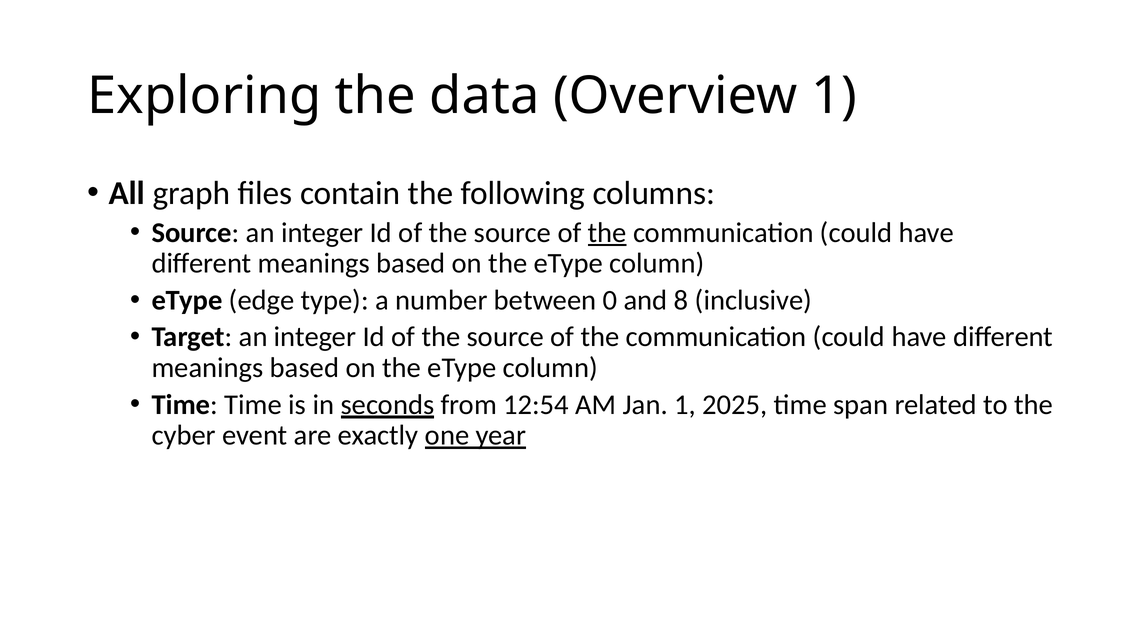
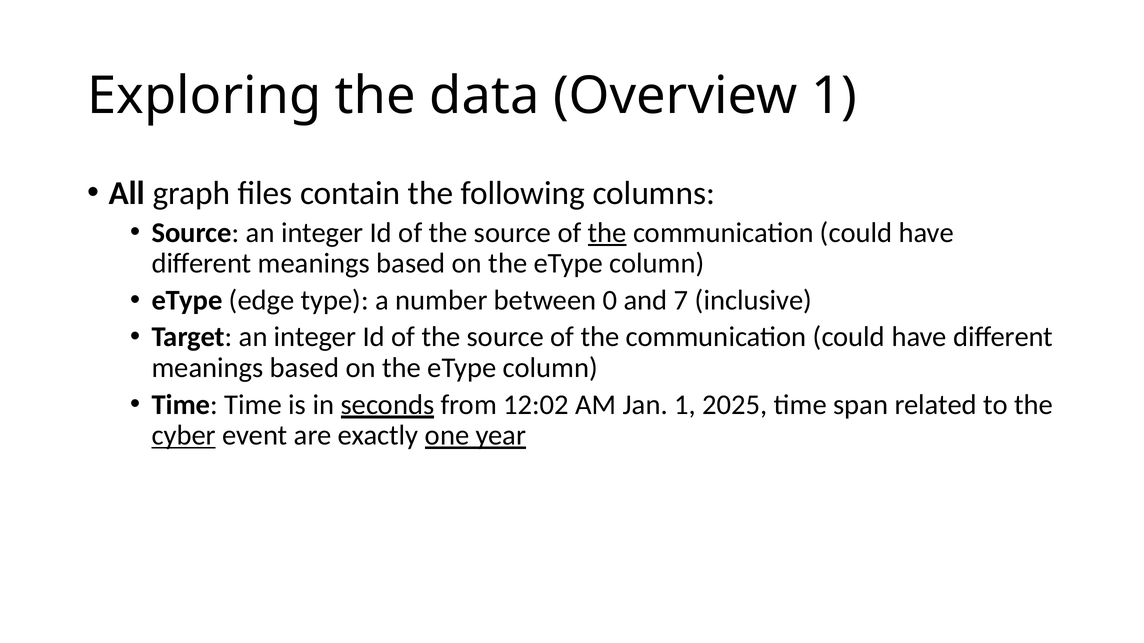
8: 8 -> 7 (681, 300)
12:54: 12:54 -> 12:02 (536, 405)
cyber underline: none -> present (184, 436)
